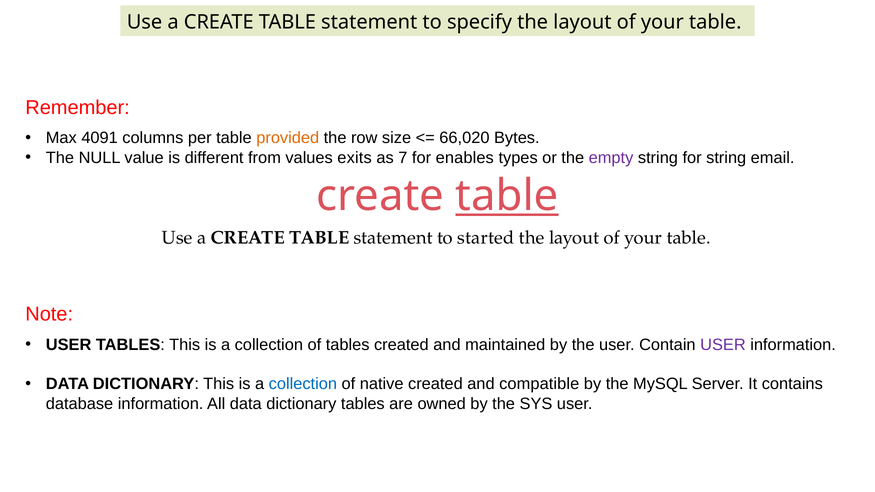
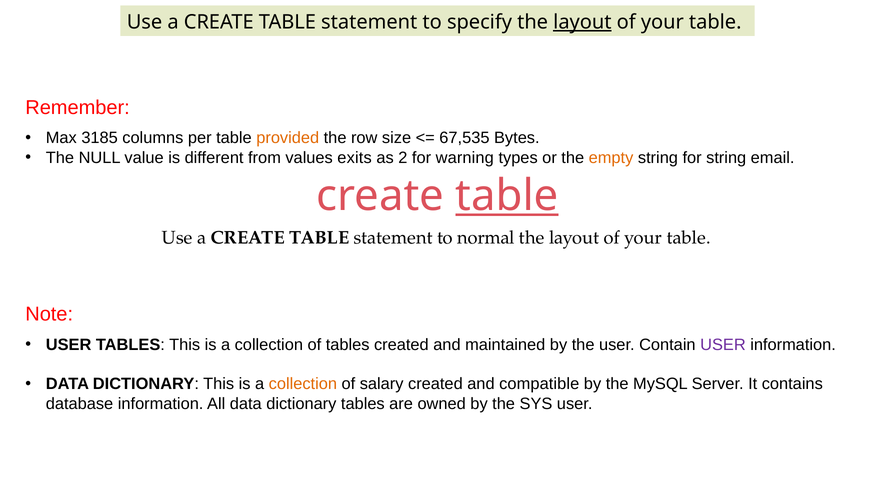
layout underline: none -> present (582, 22)
4091: 4091 -> 3185 (100, 138)
66,020: 66,020 -> 67,535 (464, 138)
7: 7 -> 2 (403, 158)
enables: enables -> warning (465, 158)
empty colour: purple -> orange (611, 158)
started: started -> normal (486, 238)
collection colour: blue -> orange (303, 384)
native: native -> salary (382, 384)
